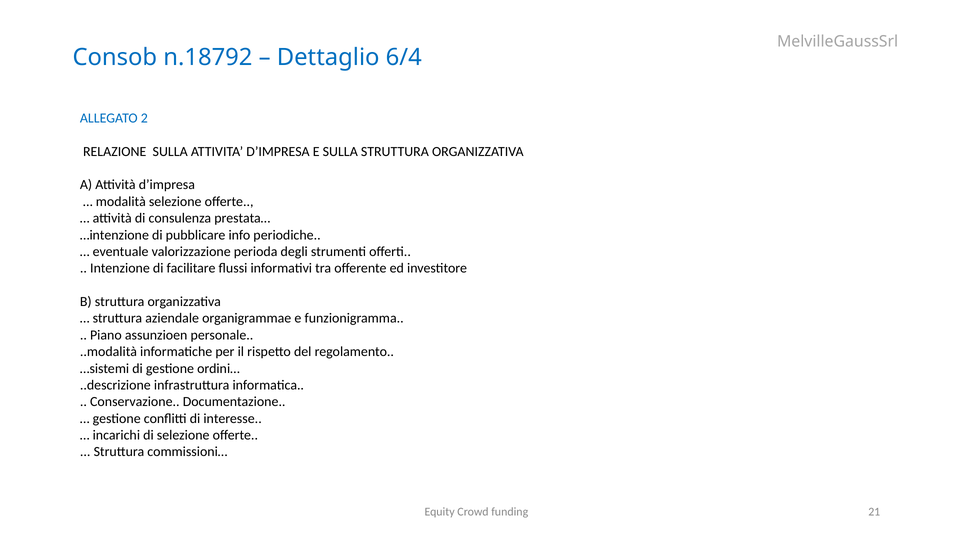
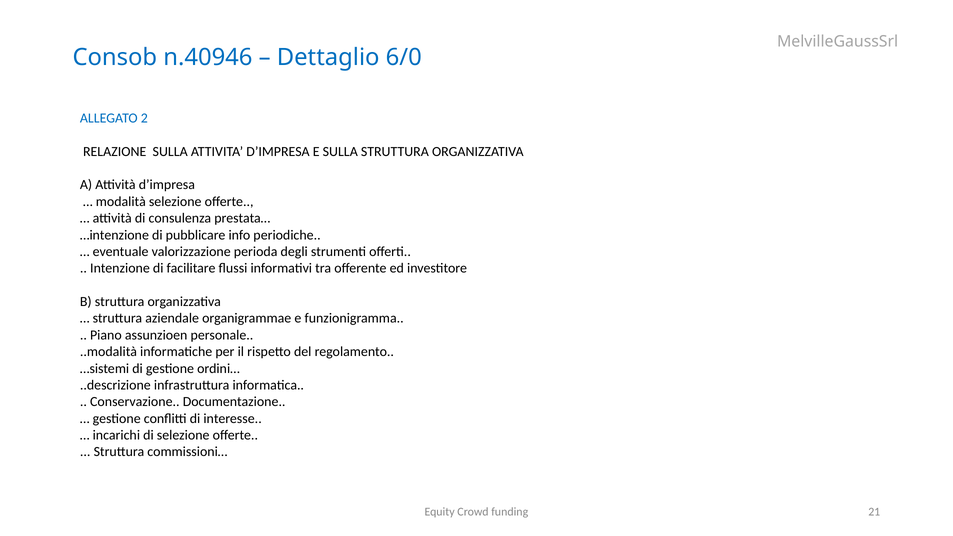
n.18792: n.18792 -> n.40946 (208, 58)
6/4: 6/4 -> 6/0 (404, 58)
